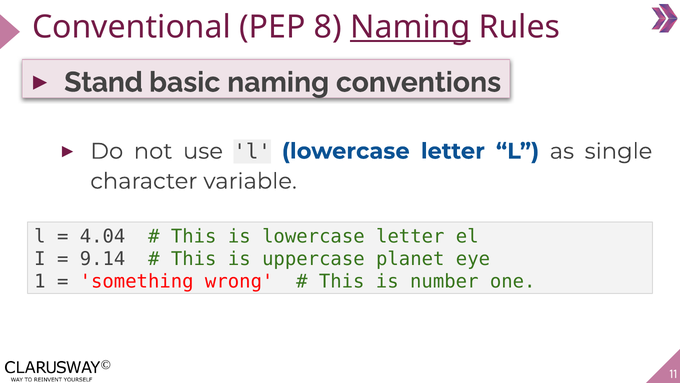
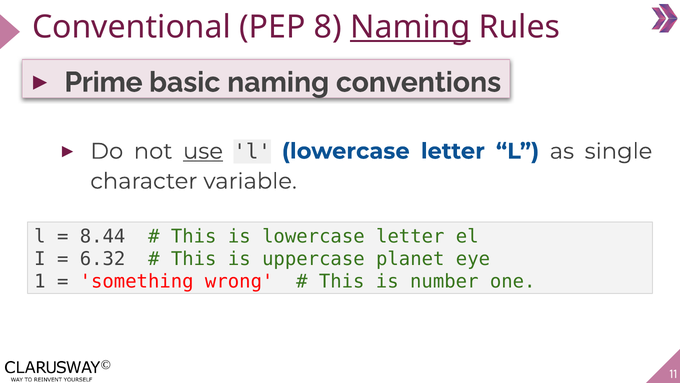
Stand: Stand -> Prime (104, 82)
use underline: none -> present (203, 151)
4.04: 4.04 -> 8.44 (103, 236)
9.14: 9.14 -> 6.32 (103, 259)
